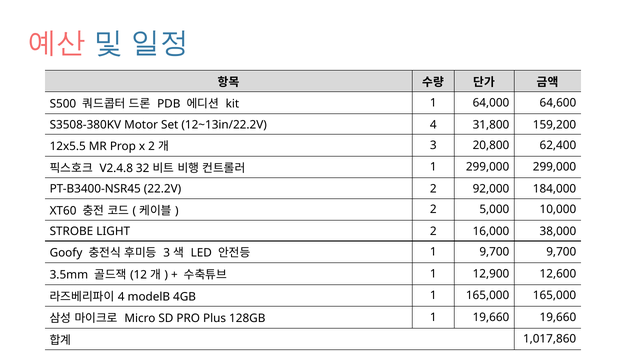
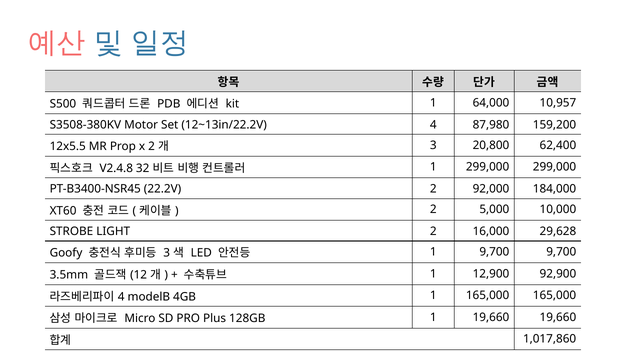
64,600: 64,600 -> 10,957 (558, 103)
31,800: 31,800 -> 87,980 (491, 125)
38,000: 38,000 -> 29,628 (558, 231)
12,600: 12,600 -> 92,900 (558, 274)
